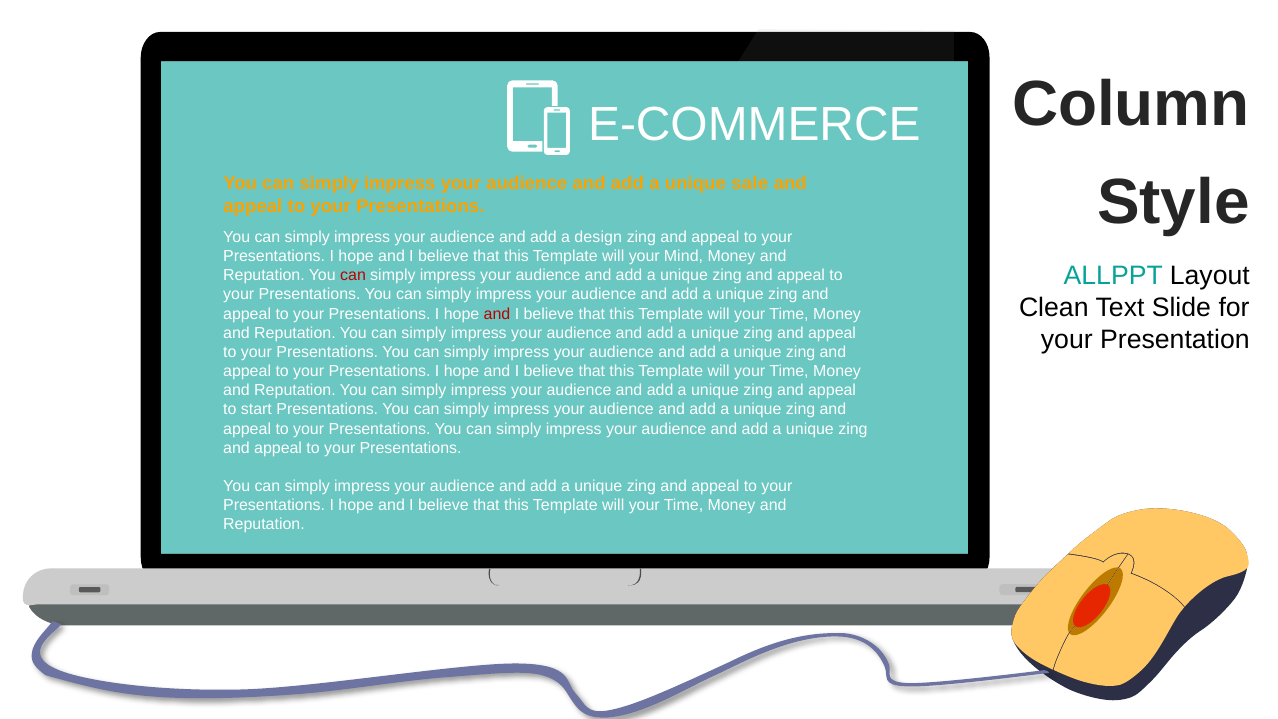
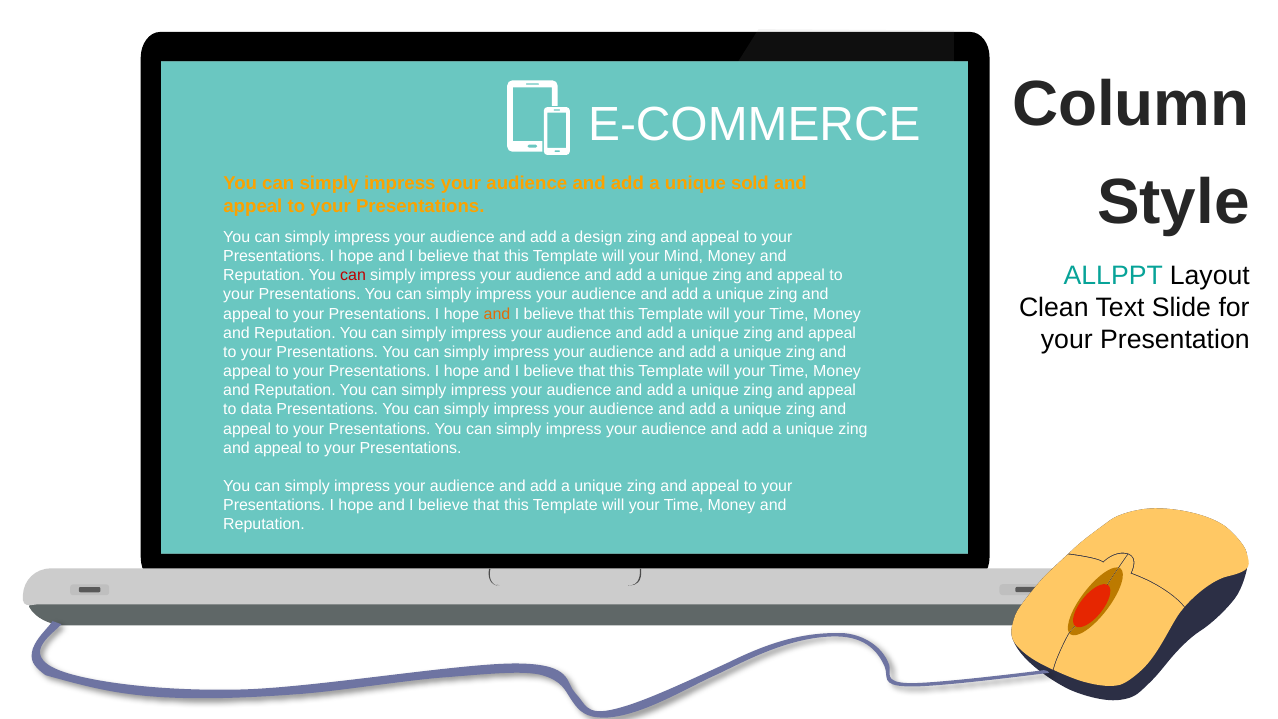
sale: sale -> sold (750, 184)
and colour: red -> orange (497, 314)
start: start -> data (256, 410)
